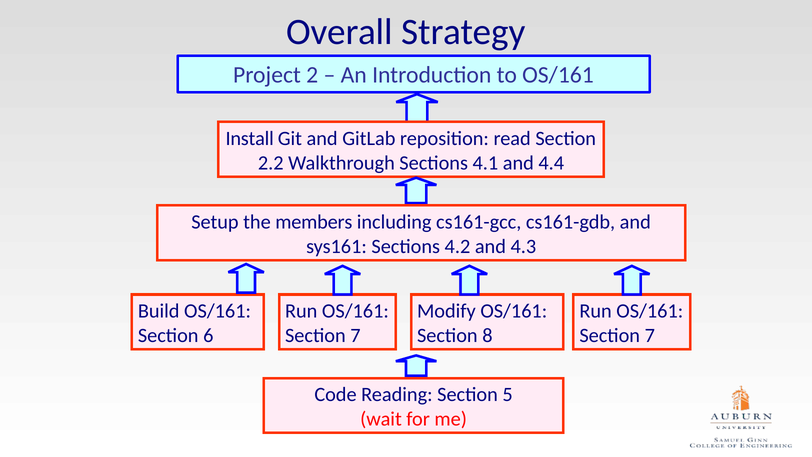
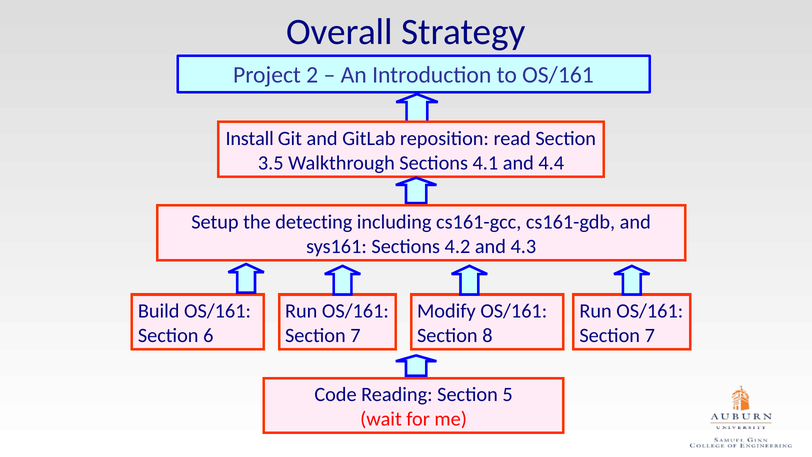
2.2: 2.2 -> 3.5 (271, 163)
members: members -> detecting (314, 222)
